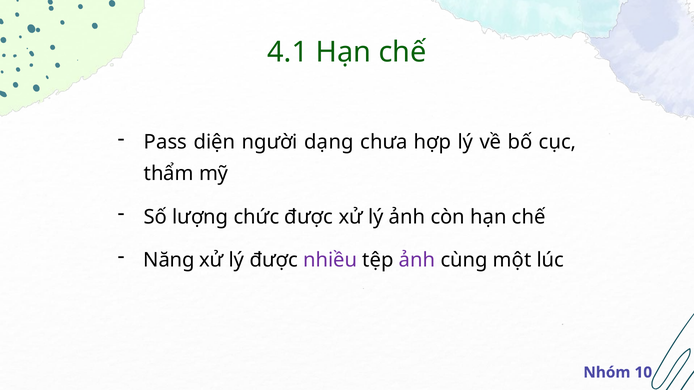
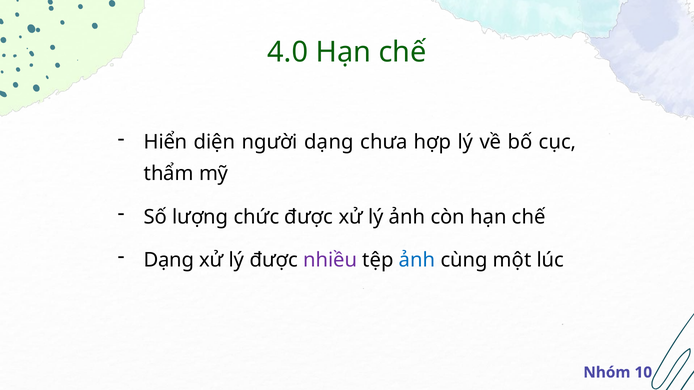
4.1: 4.1 -> 4.0 (288, 52)
Pass: Pass -> Hiển (166, 142)
Năng: Năng -> Dạng (169, 260)
ảnh colour: purple -> blue (417, 260)
